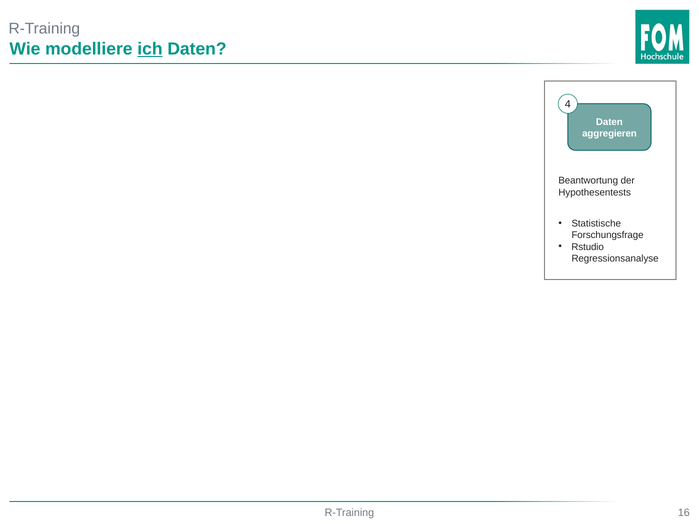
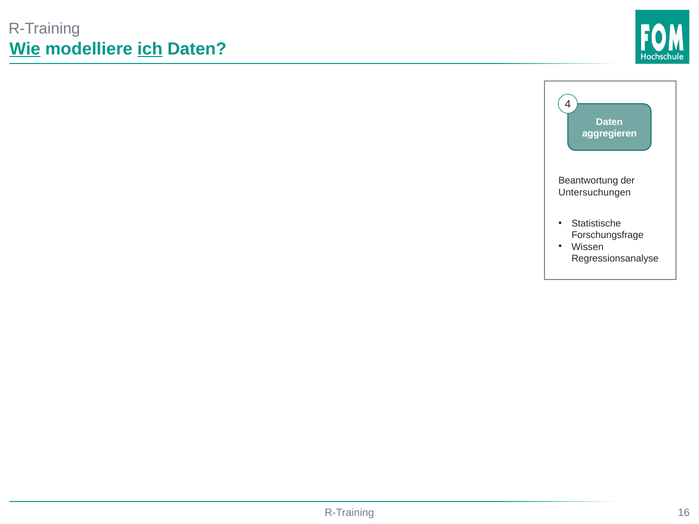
Wie underline: none -> present (25, 49)
Hypothesentests: Hypothesentests -> Untersuchungen (595, 192)
Rstudio: Rstudio -> Wissen (588, 247)
